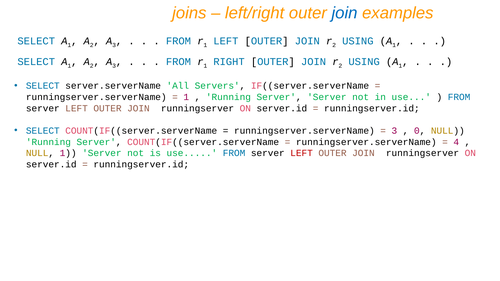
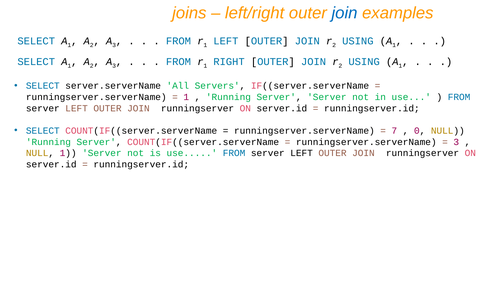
3: 3 -> 7 (394, 131)
4: 4 -> 3 (456, 142)
LEFT colour: red -> black (302, 153)
